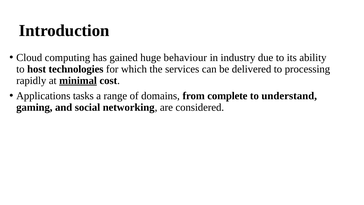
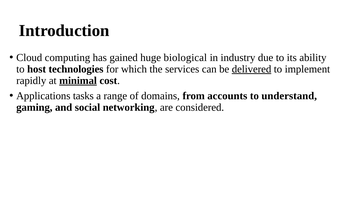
behaviour: behaviour -> biological (185, 58)
delivered underline: none -> present (252, 69)
processing: processing -> implement (307, 69)
complete: complete -> accounts (227, 96)
